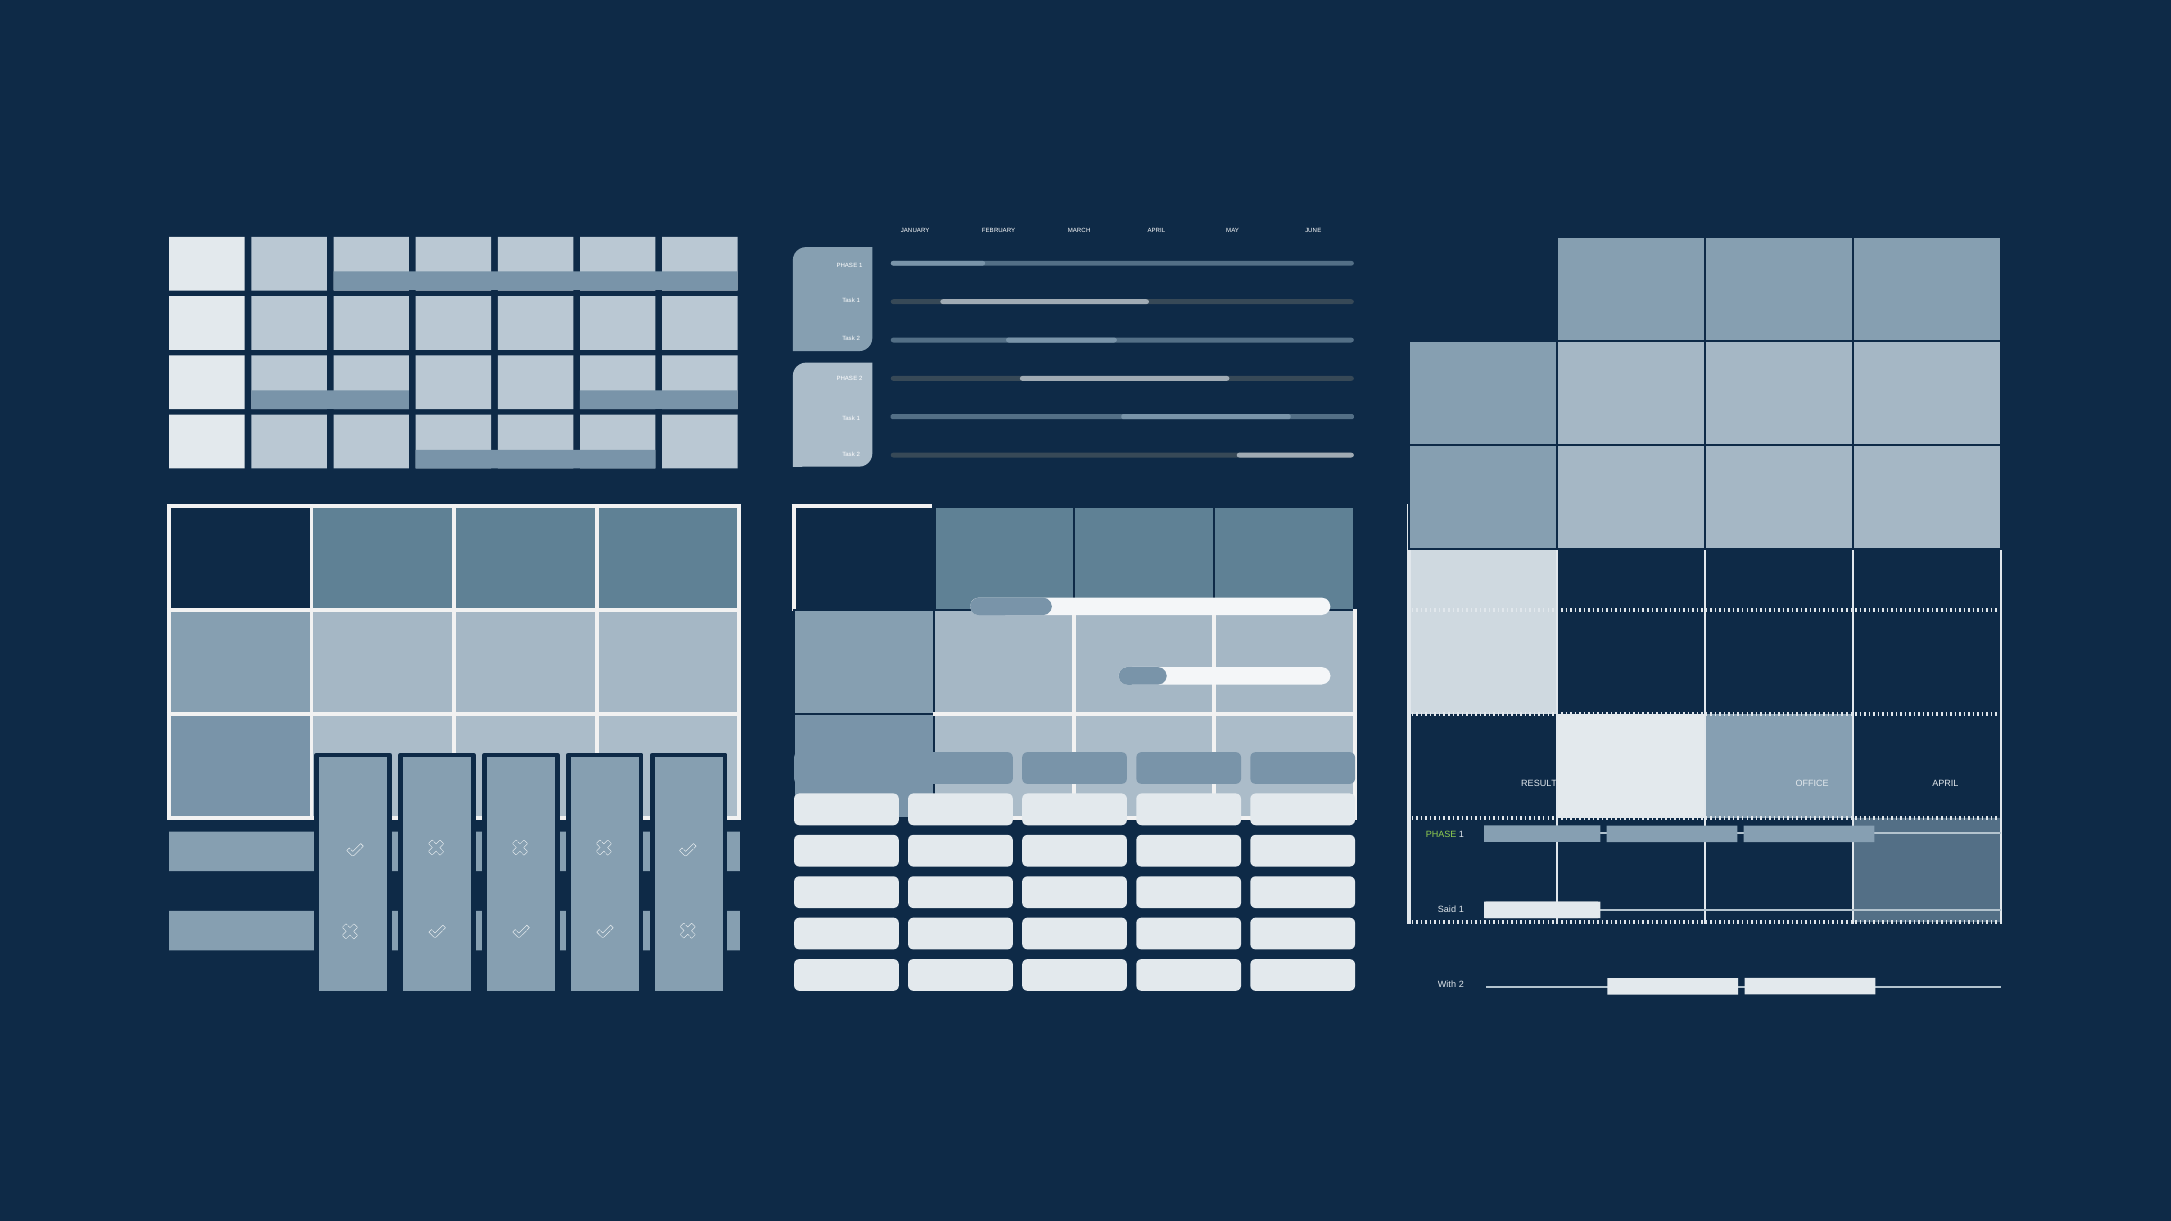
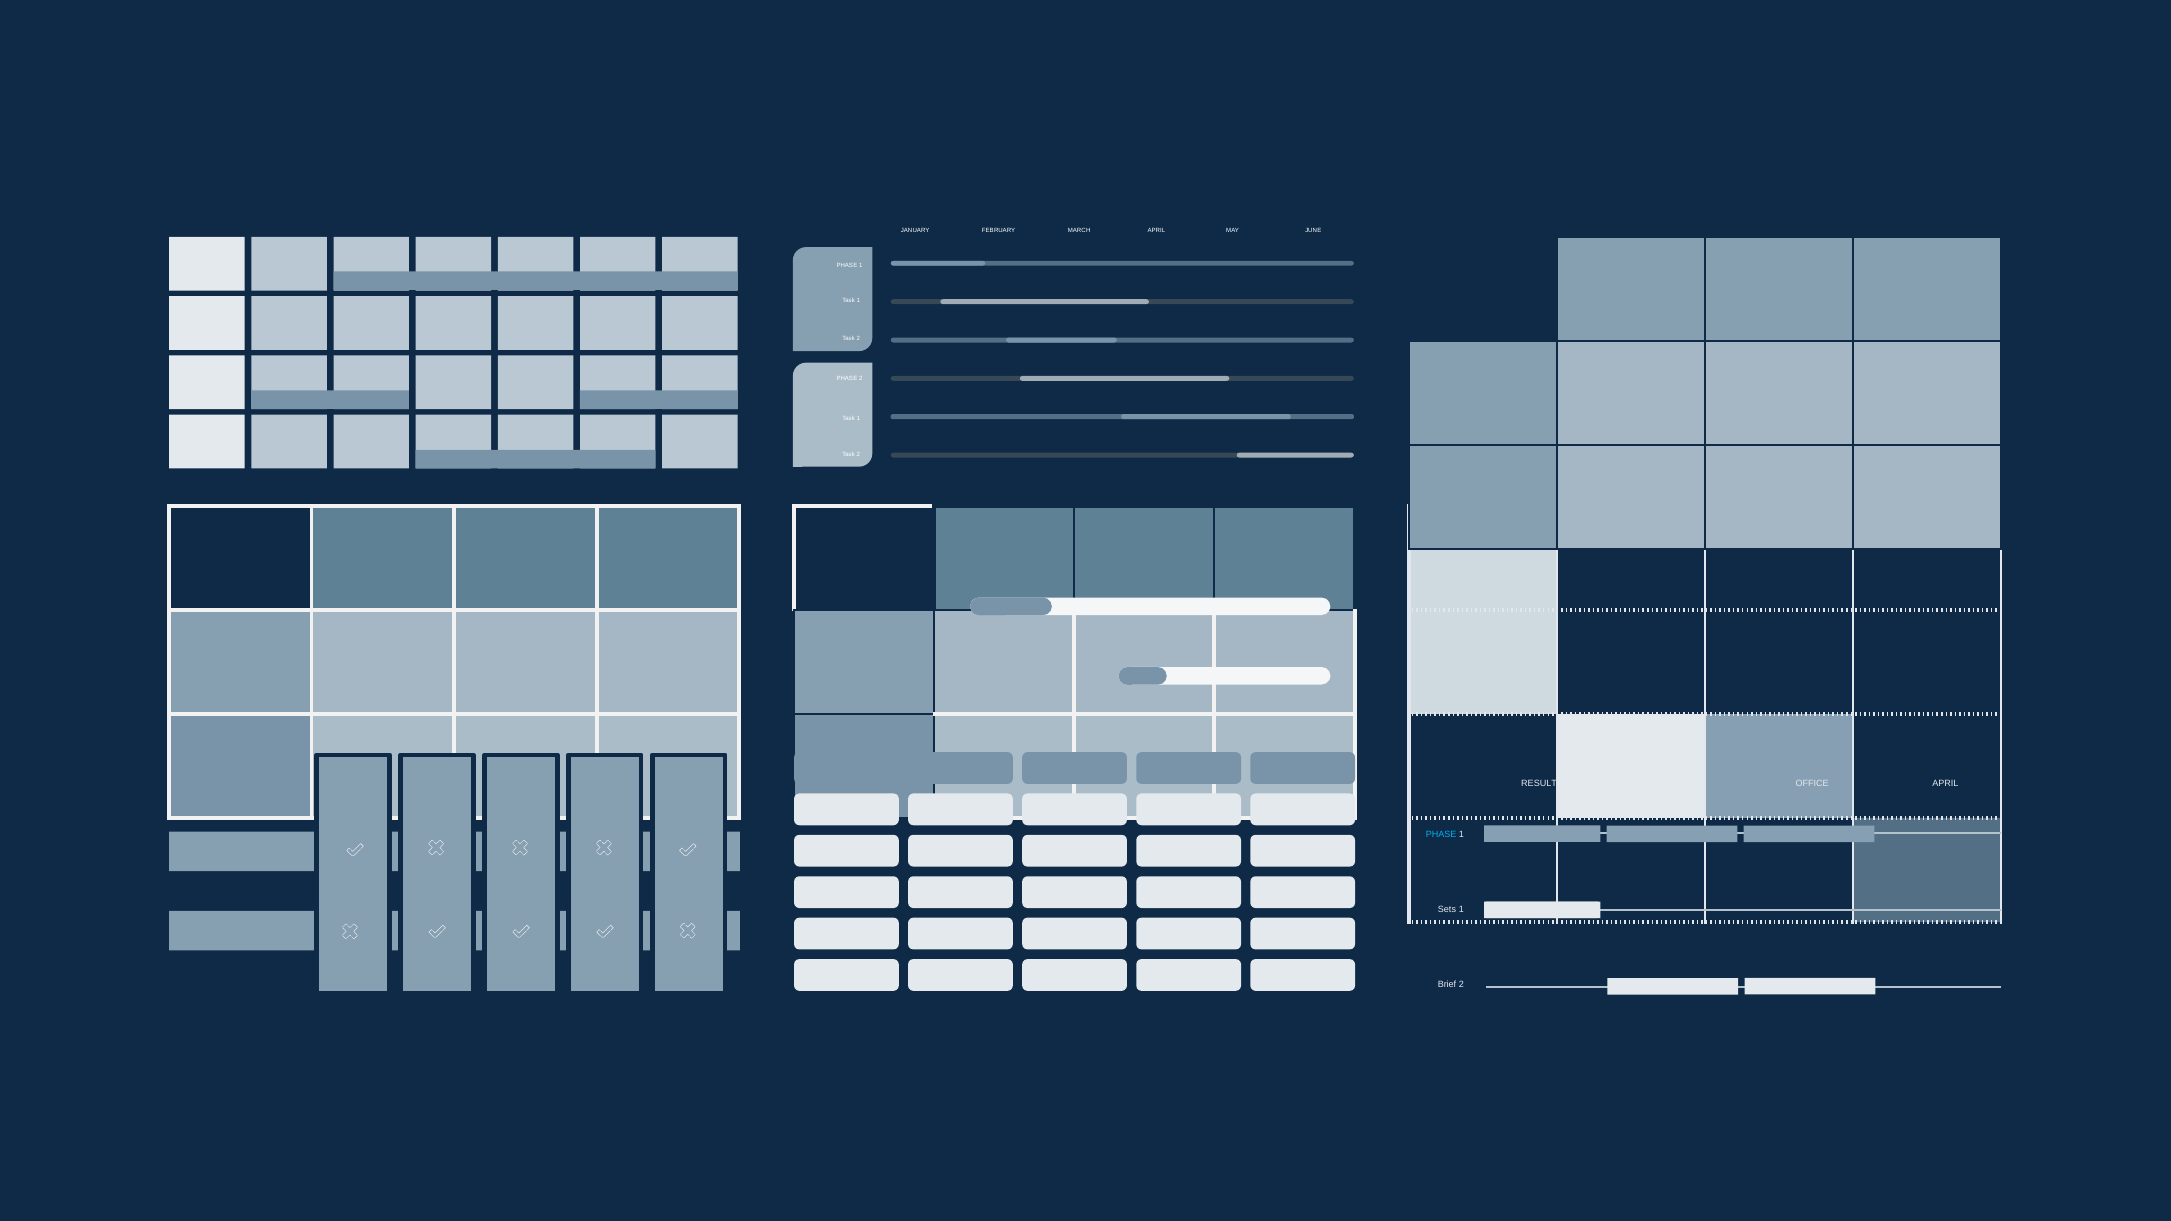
PHASE colour: light green -> light blue (1441, 834)
Said: Said -> Sets (1447, 909)
With: With -> Brief (1447, 984)
